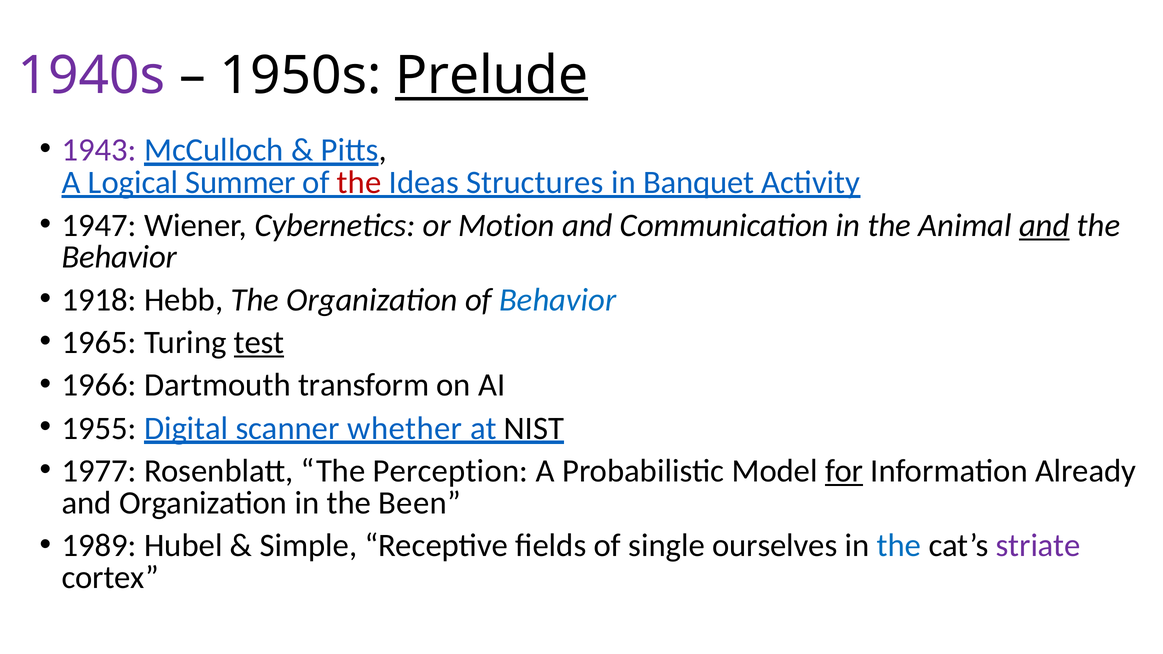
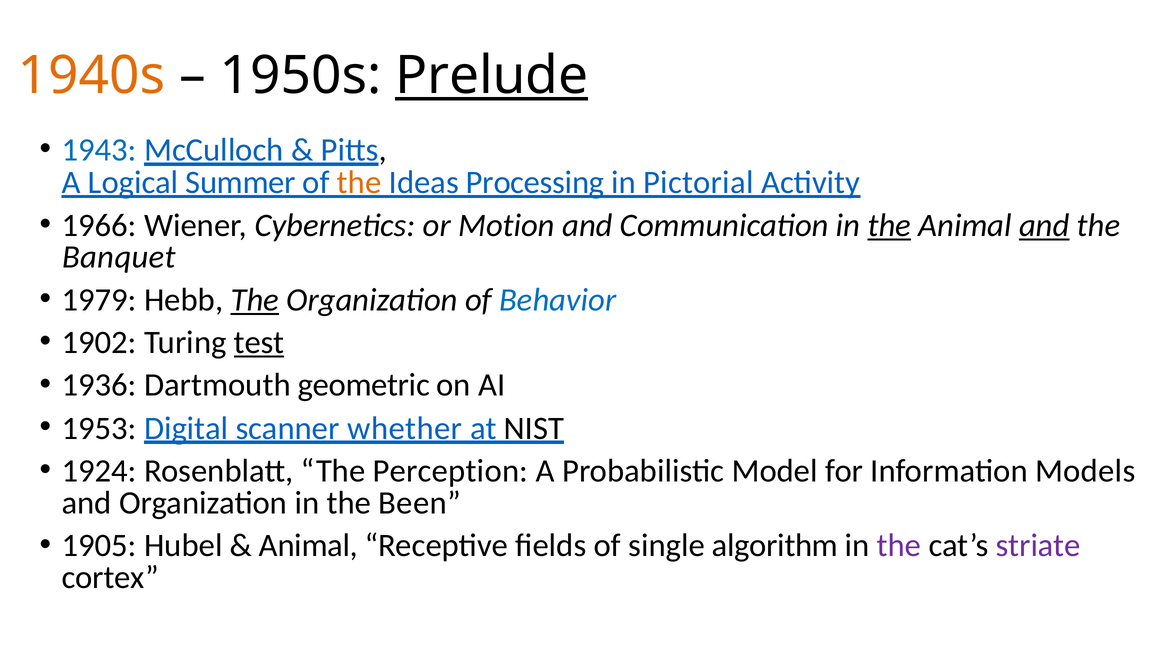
1940s colour: purple -> orange (92, 76)
1943 colour: purple -> blue (99, 150)
the colour: red -> orange (359, 183)
Structures: Structures -> Processing (535, 183)
Banquet: Banquet -> Pictorial (698, 183)
1947: 1947 -> 1966 (99, 225)
the underline: none -> present (889, 225)
Behavior: Behavior -> Banquet (119, 257)
1918: 1918 -> 1979 (99, 300)
The underline: none -> present (255, 300)
1965: 1965 -> 1902 (99, 343)
1966: 1966 -> 1936 (99, 385)
transform: transform -> geometric (364, 385)
1955: 1955 -> 1953 (99, 428)
1977: 1977 -> 1924 (99, 471)
for underline: present -> none (844, 471)
Already: Already -> Models (1085, 471)
1989: 1989 -> 1905 (99, 546)
Simple: Simple -> Animal (309, 546)
ourselves: ourselves -> algorithm (775, 546)
the colour: blue -> purple (899, 546)
